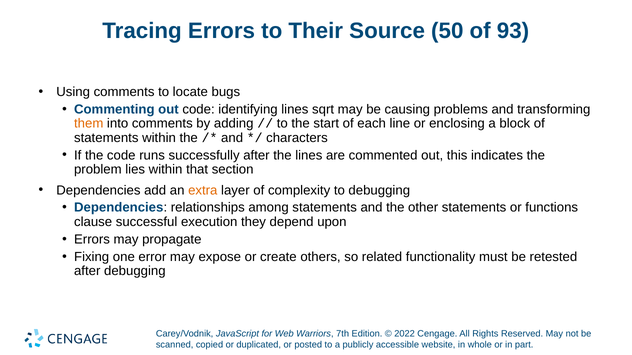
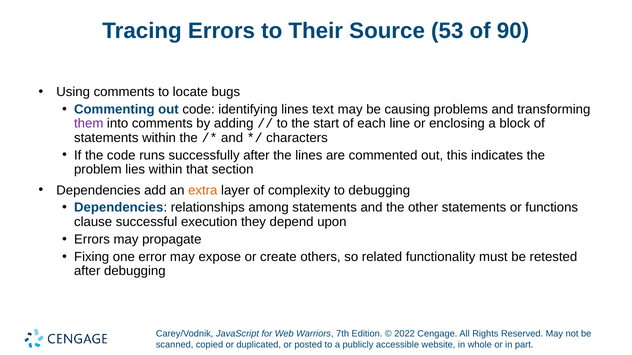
50: 50 -> 53 (447, 31)
93: 93 -> 90 (513, 31)
sqrt: sqrt -> text (323, 109)
them colour: orange -> purple (89, 124)
